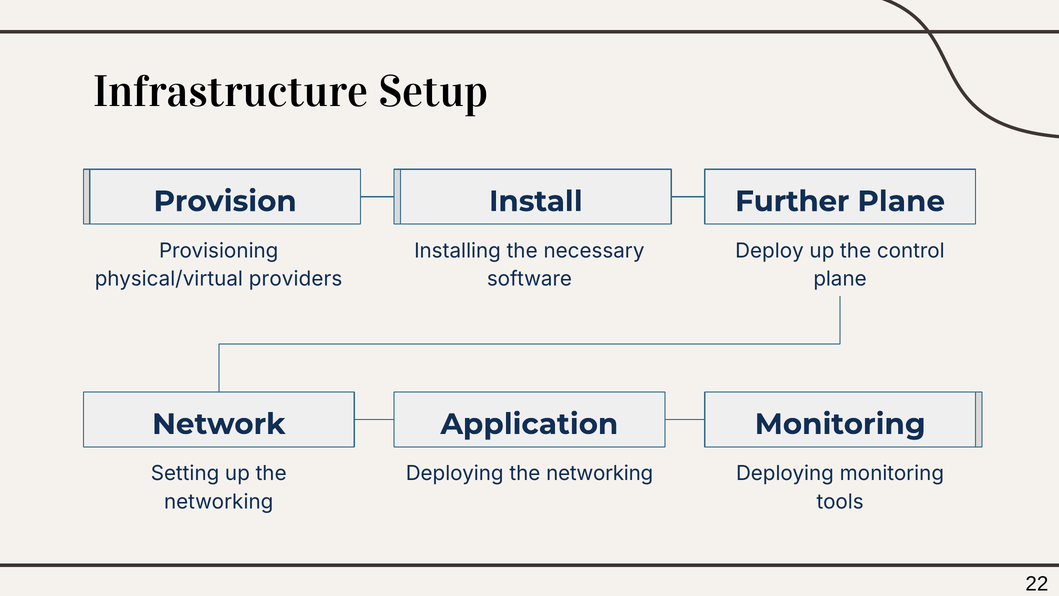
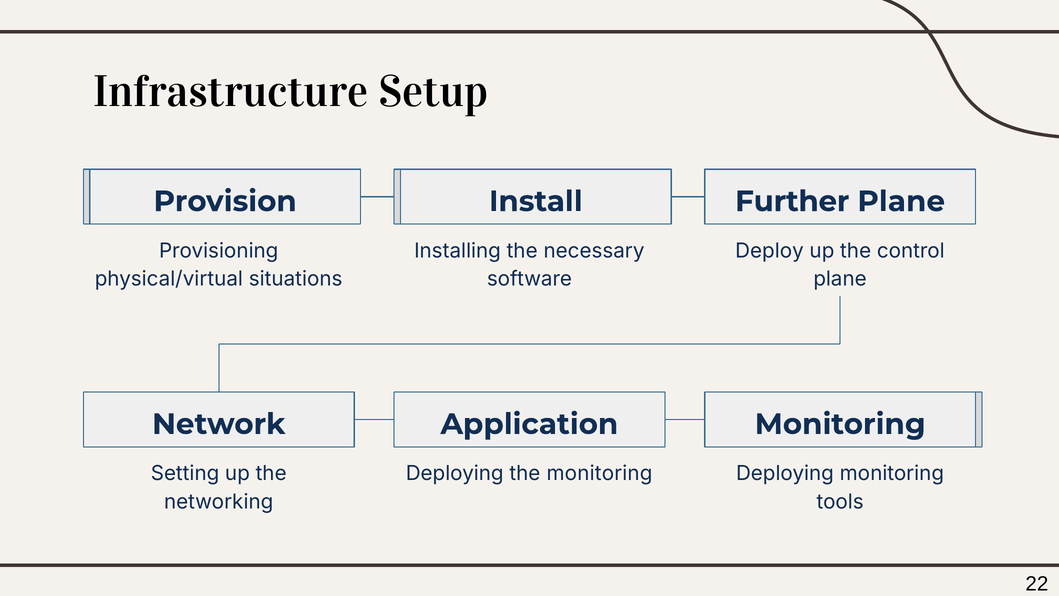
providers: providers -> situations (296, 279)
Deploying the networking: networking -> monitoring (599, 473)
